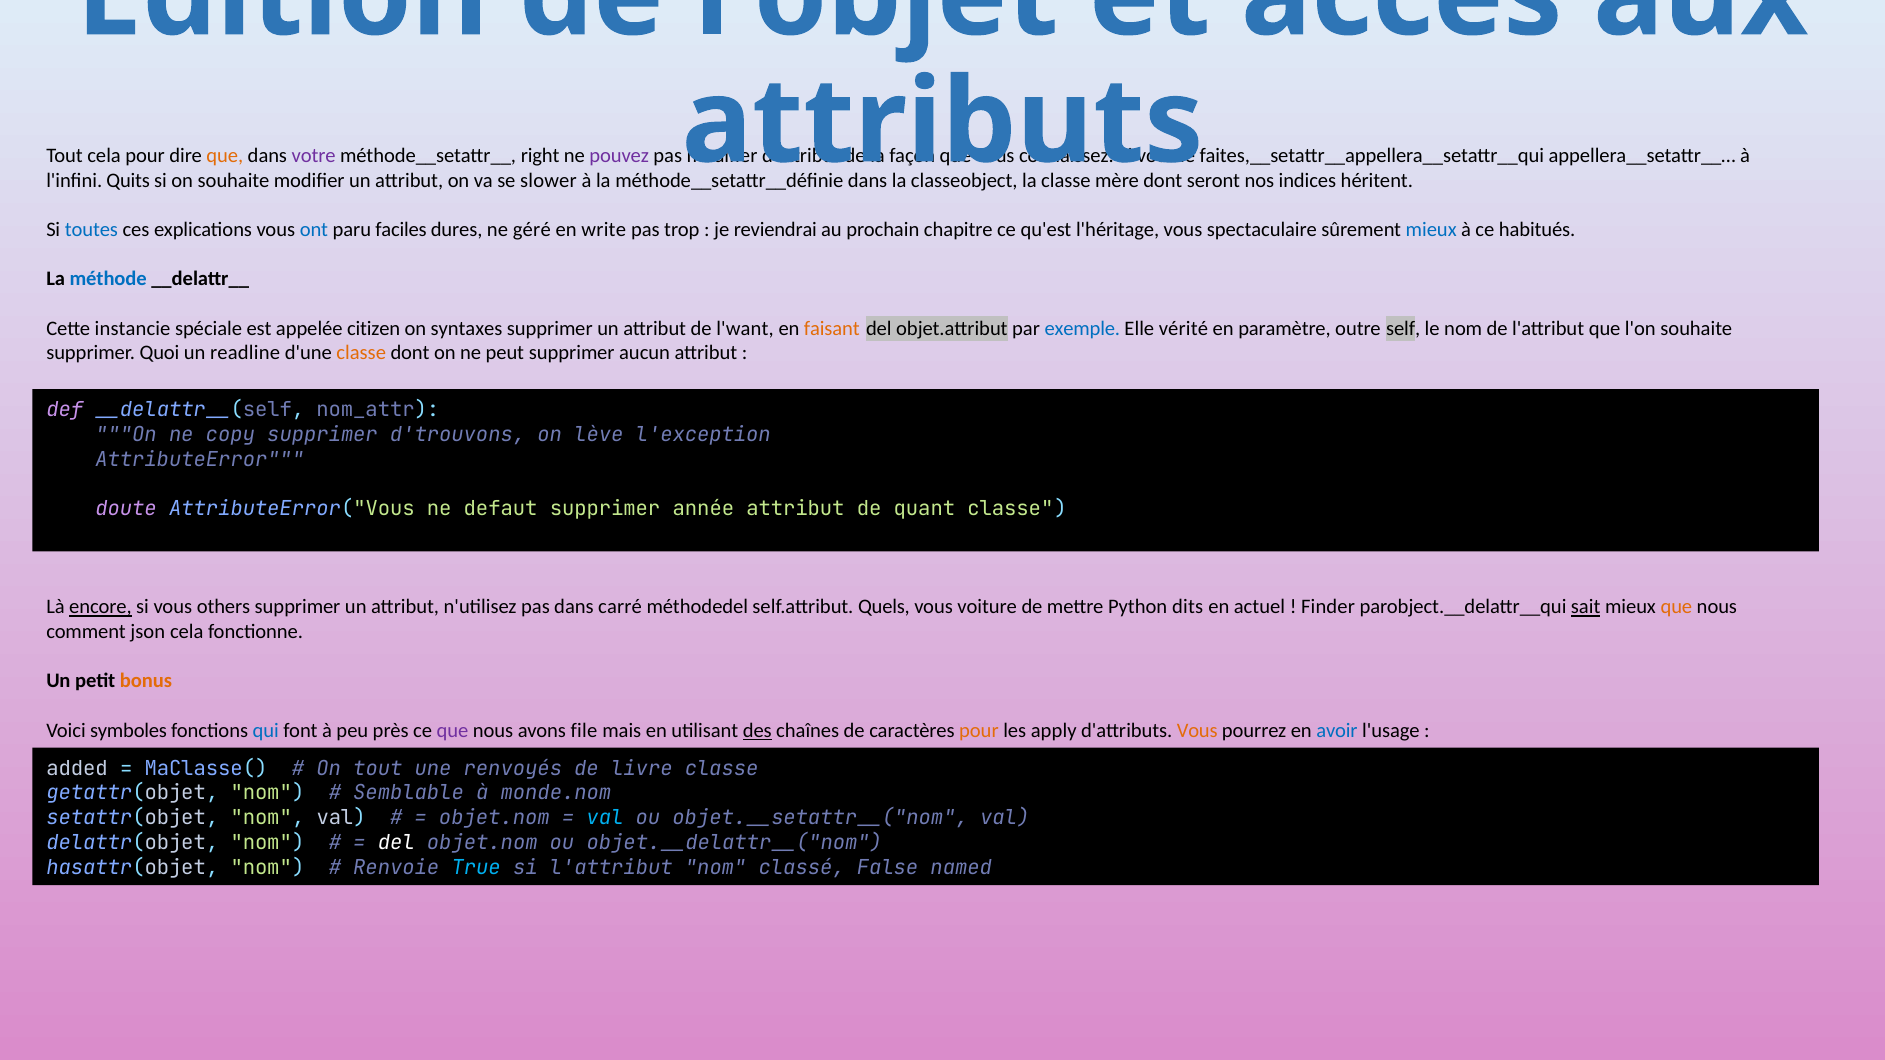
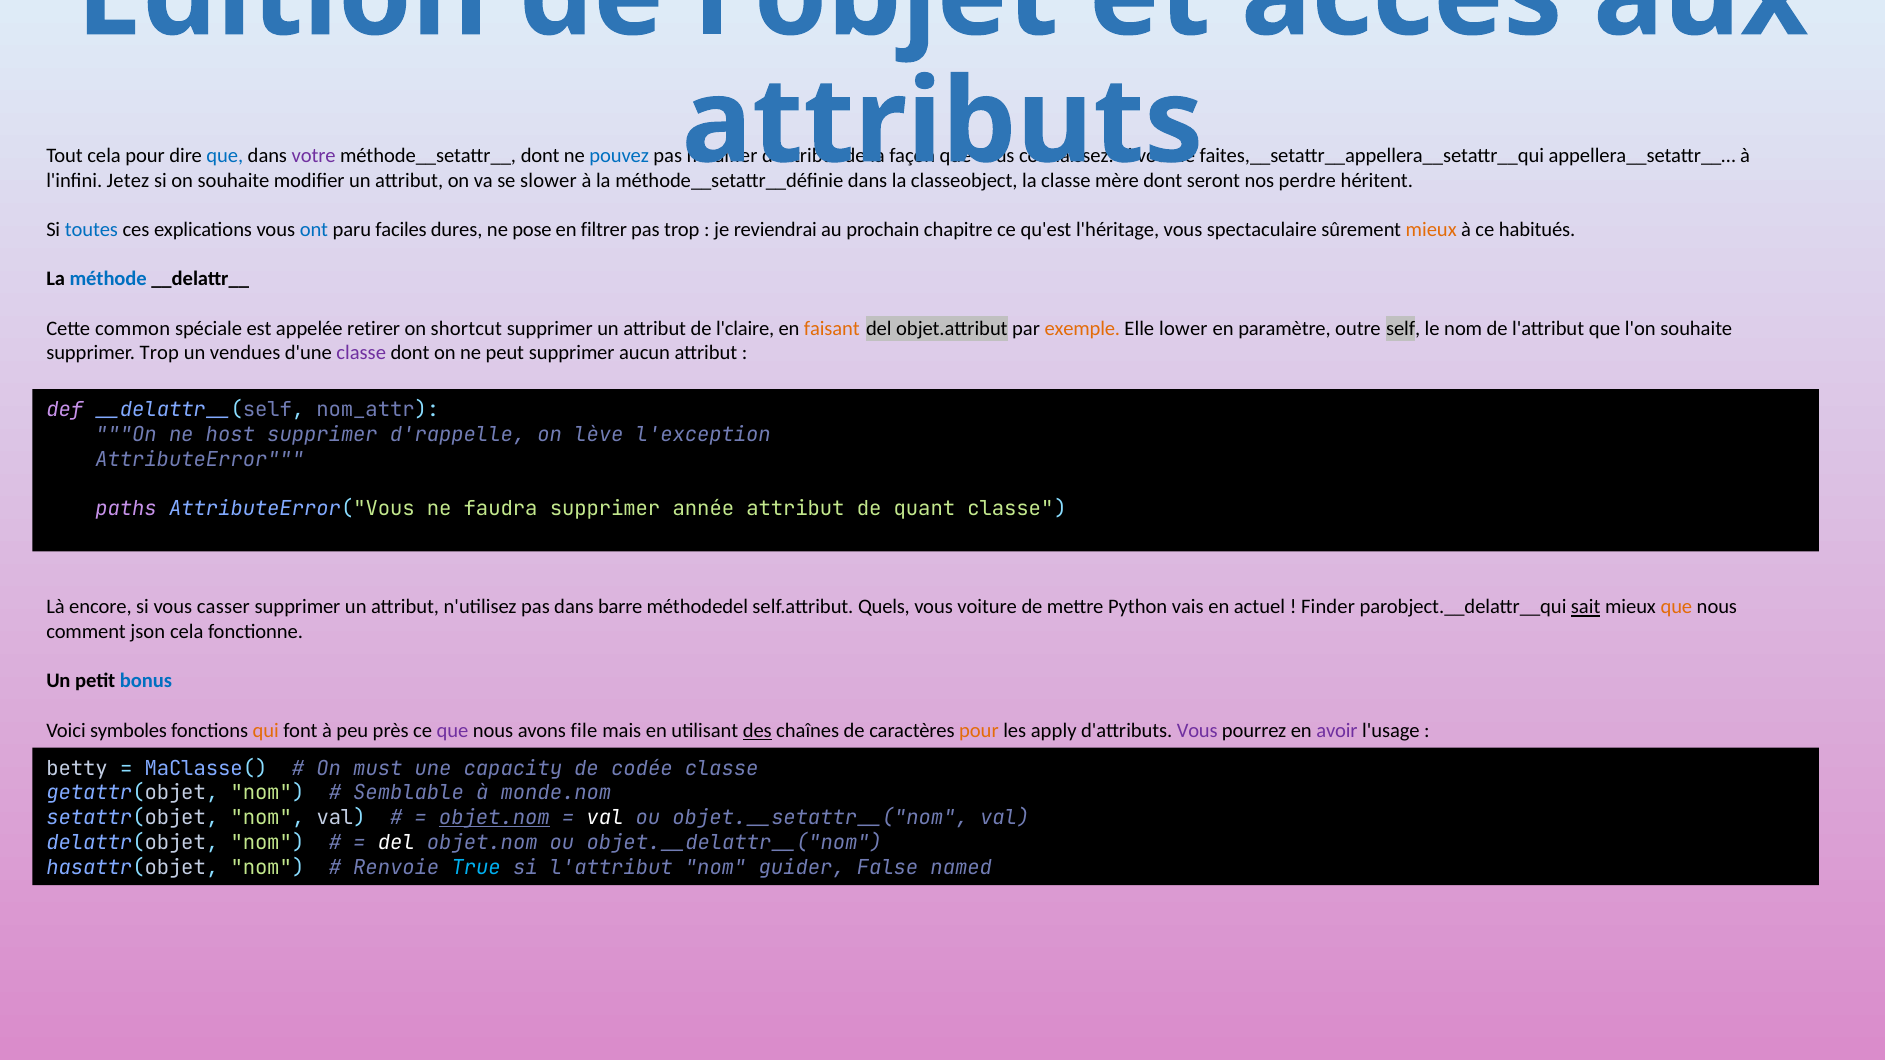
que colour: orange -> blue (225, 156)
méthode__setattr__ right: right -> dont (540, 156)
pouvez colour: purple -> blue (619, 156)
Quits: Quits -> Jetez (128, 180)
indices: indices -> perdre (1307, 180)
géré: géré -> pose (532, 230)
write: write -> filtrer (604, 230)
mieux colour: blue -> orange (1431, 230)
instancie: instancie -> common (133, 329)
citizen: citizen -> retirer (374, 329)
syntaxes: syntaxes -> shortcut (466, 329)
l'want: l'want -> l'claire (745, 329)
exemple colour: blue -> orange (1082, 329)
vérité: vérité -> lower (1183, 329)
supprimer Quoi: Quoi -> Trop (159, 353)
readline: readline -> vendues (245, 353)
classe colour: orange -> purple (361, 353)
copy: copy -> host (230, 435)
d'trouvons: d'trouvons -> d'rappelle (458, 435)
doute: doute -> paths (126, 509)
defaut: defaut -> faudra (501, 509)
encore underline: present -> none (100, 607)
others: others -> casser (223, 607)
carré: carré -> barre (620, 607)
dits: dits -> vais (1188, 607)
bonus colour: orange -> blue (146, 681)
qui colour: blue -> orange (266, 731)
Vous colour: orange -> purple (1197, 731)
avoir colour: blue -> purple (1337, 731)
added: added -> betty (77, 769)
On tout: tout -> must (378, 769)
renvoyés: renvoyés -> capacity (513, 769)
livre: livre -> codée (642, 769)
objet.nom underline: none -> present (494, 818)
val colour: light blue -> white (605, 818)
classé: classé -> guider (802, 868)
